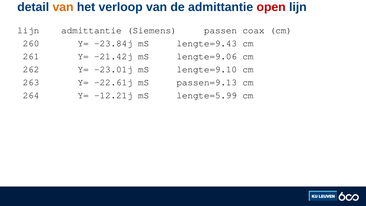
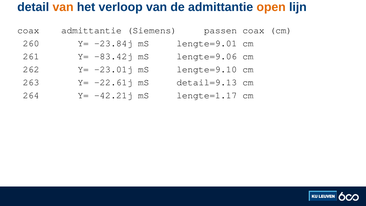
open colour: red -> orange (271, 7)
lijn: lijn -> coax (28, 30)
lengte=9.43: lengte=9.43 -> lengte=9.01 (207, 43)
-21.42j: -21.42j -> -83.42j (113, 56)
passen=9.13: passen=9.13 -> detail=9.13 (207, 82)
-12.21j: -12.21j -> -42.21j (113, 95)
lengte=5.99: lengte=5.99 -> lengte=1.17 (207, 95)
